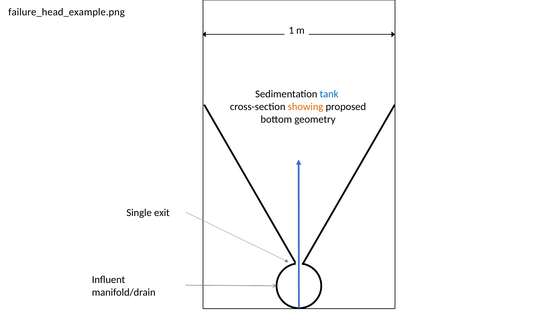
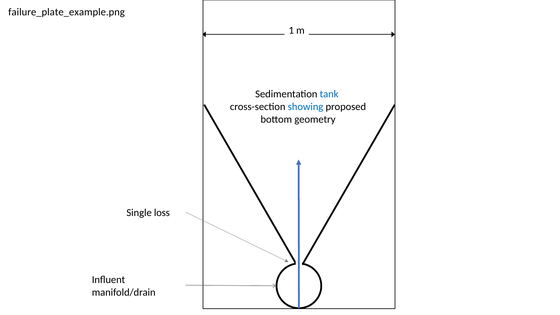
failure_head_example.png: failure_head_example.png -> failure_plate_example.png (67, 12)
showing colour: orange -> blue (306, 107)
exit: exit -> loss (162, 213)
